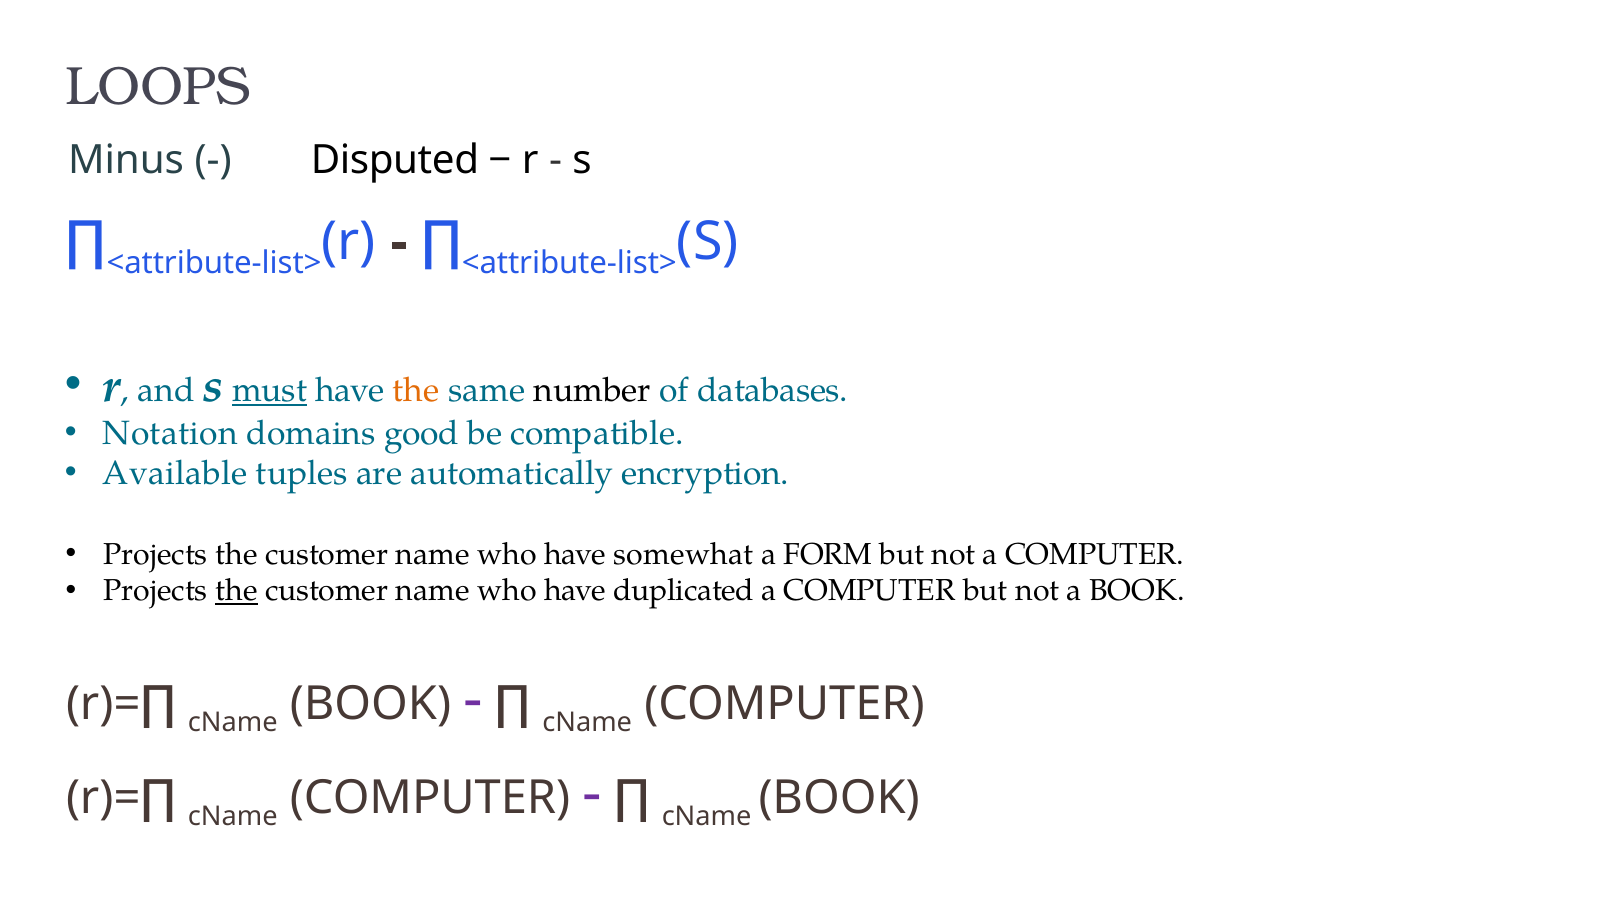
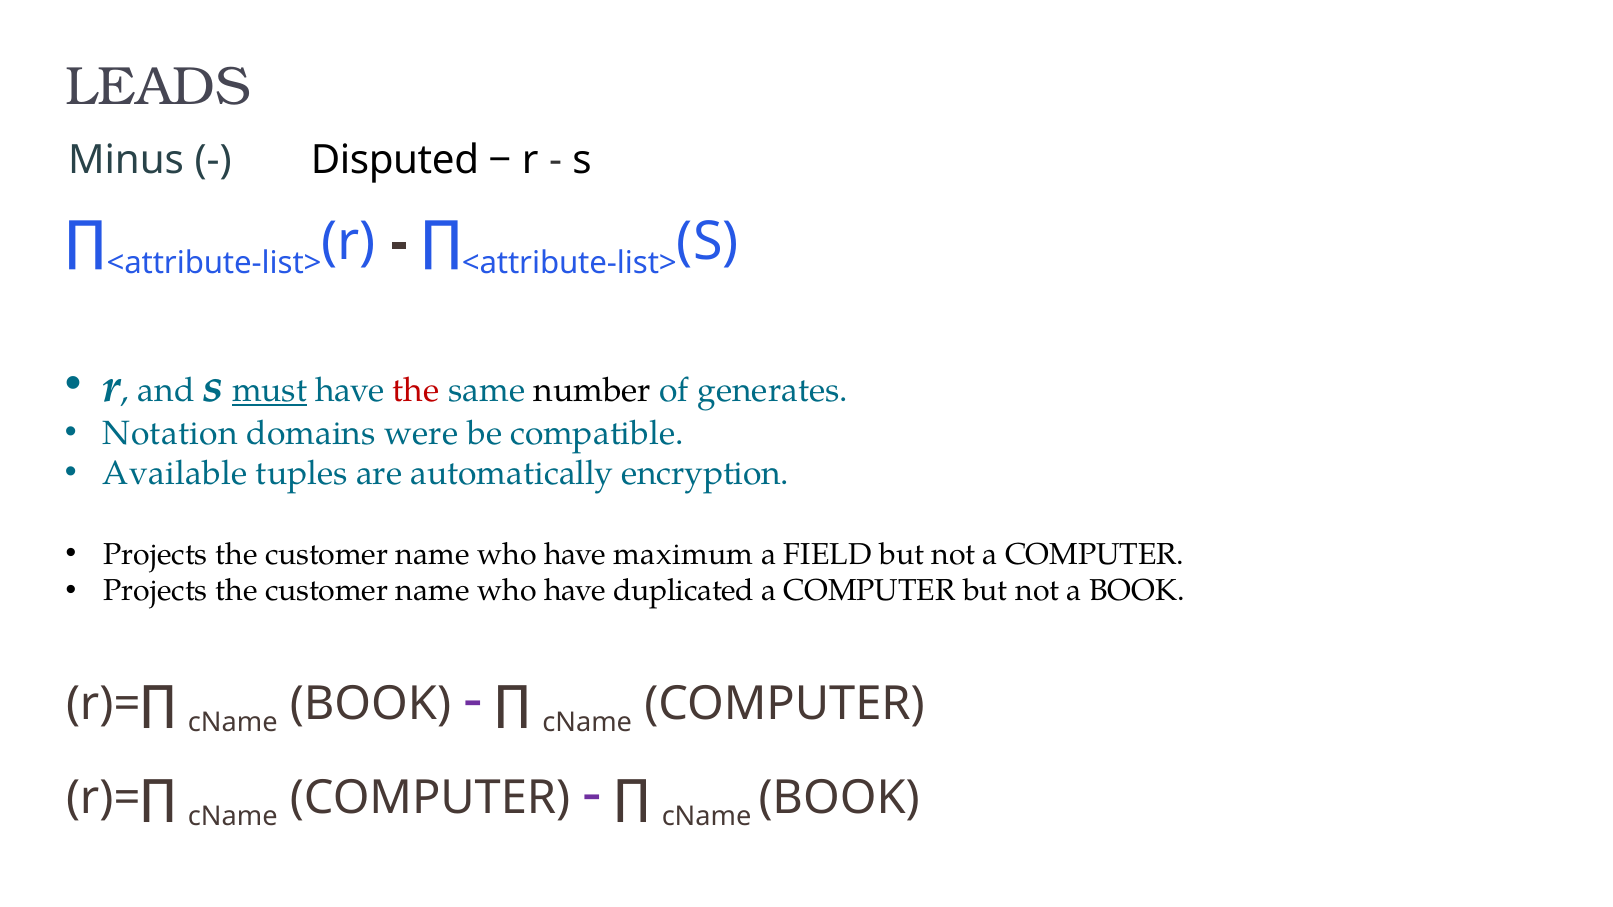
LOOPS: LOOPS -> LEADS (158, 86)
the colour: orange -> red (416, 390)
databases: databases -> generates (773, 390)
good: good -> were (421, 433)
somewhat: somewhat -> maximum (684, 555)
FORM: FORM -> FIELD (828, 555)
the underline: present -> none (236, 591)
